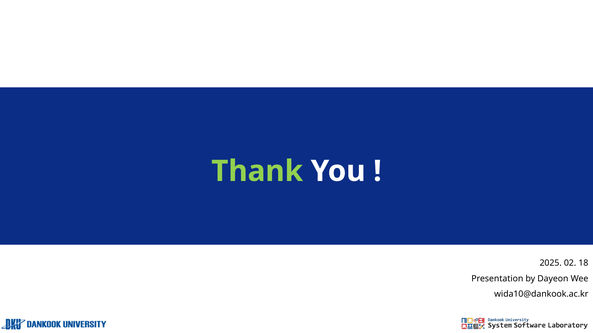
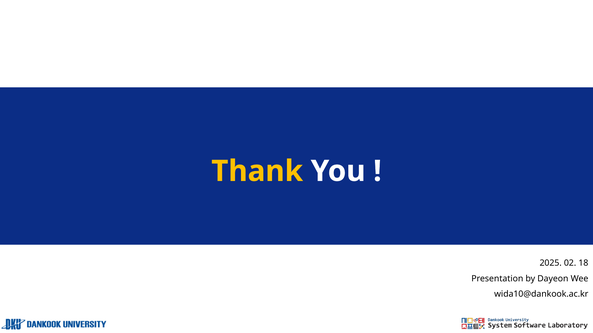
Thank colour: light green -> yellow (257, 171)
